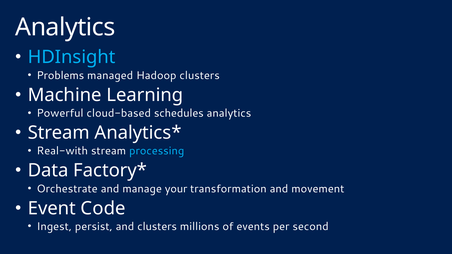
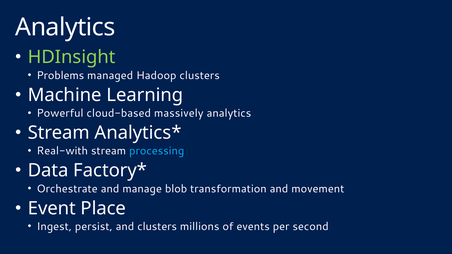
HDInsight colour: light blue -> light green (72, 57)
schedules: schedules -> massively (179, 113)
your: your -> blob (176, 189)
Code: Code -> Place (103, 208)
